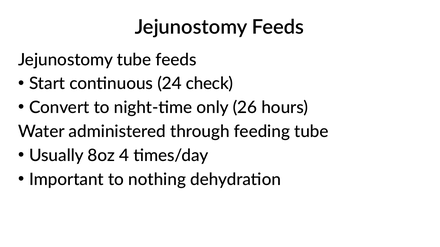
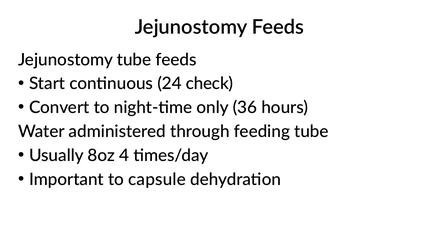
26: 26 -> 36 (245, 108)
nothing: nothing -> capsule (157, 180)
